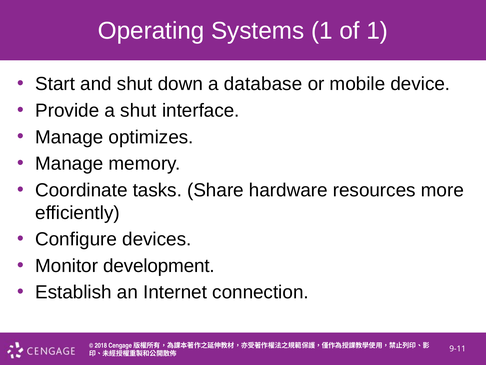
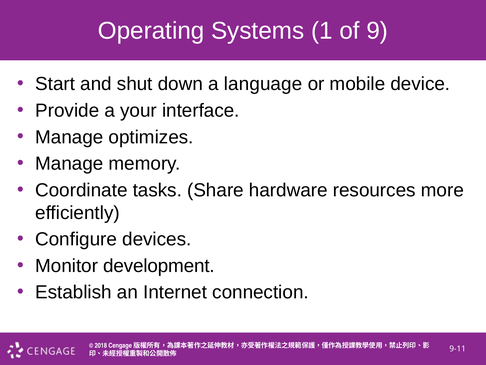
of 1: 1 -> 9 (377, 31)
database: database -> language (263, 84)
a shut: shut -> your (138, 110)
